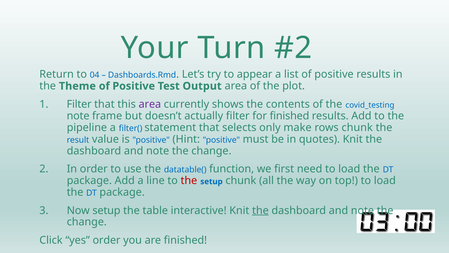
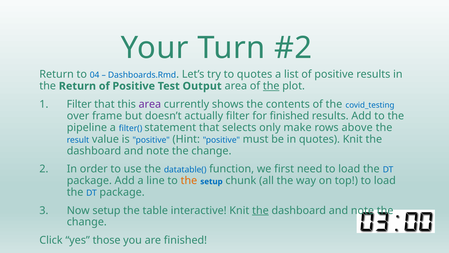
to appear: appear -> quotes (255, 74)
the Theme: Theme -> Return (77, 86)
the underline: none -> present (271, 86)
note: note -> over (78, 116)
rows chunk: chunk -> above (357, 127)
the colour: red -> orange (189, 180)
yes order: order -> those (107, 240)
